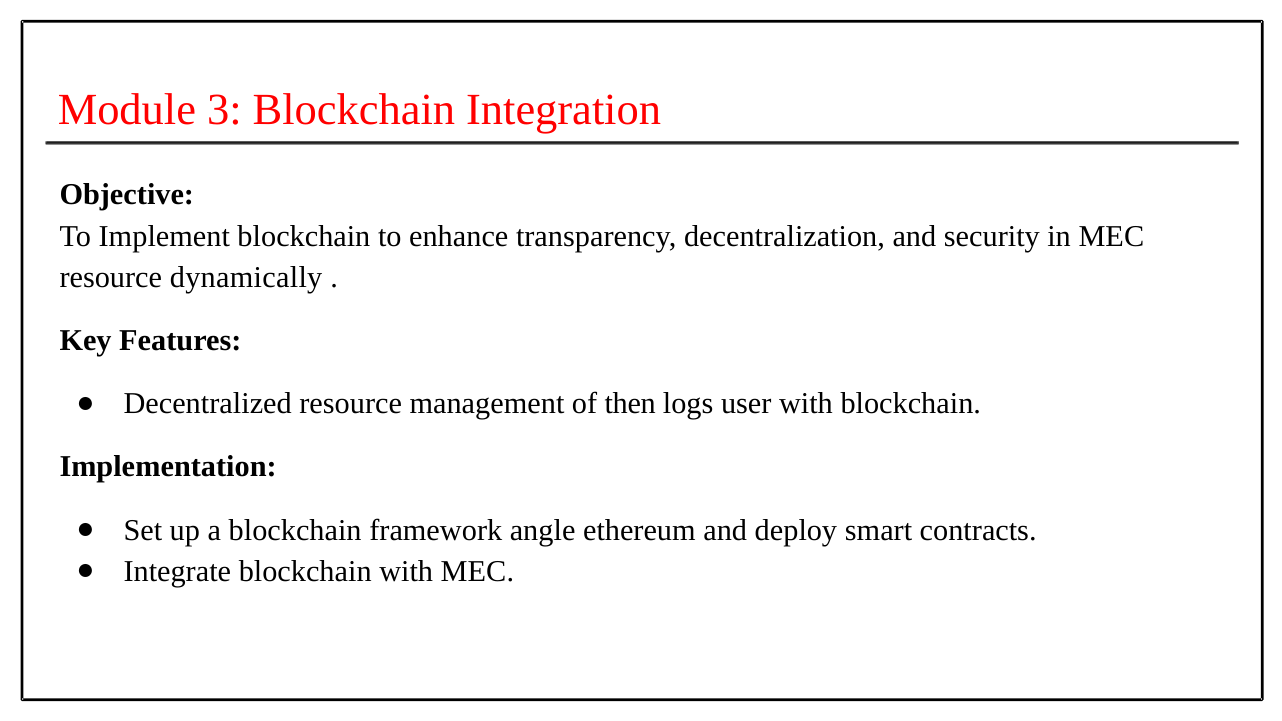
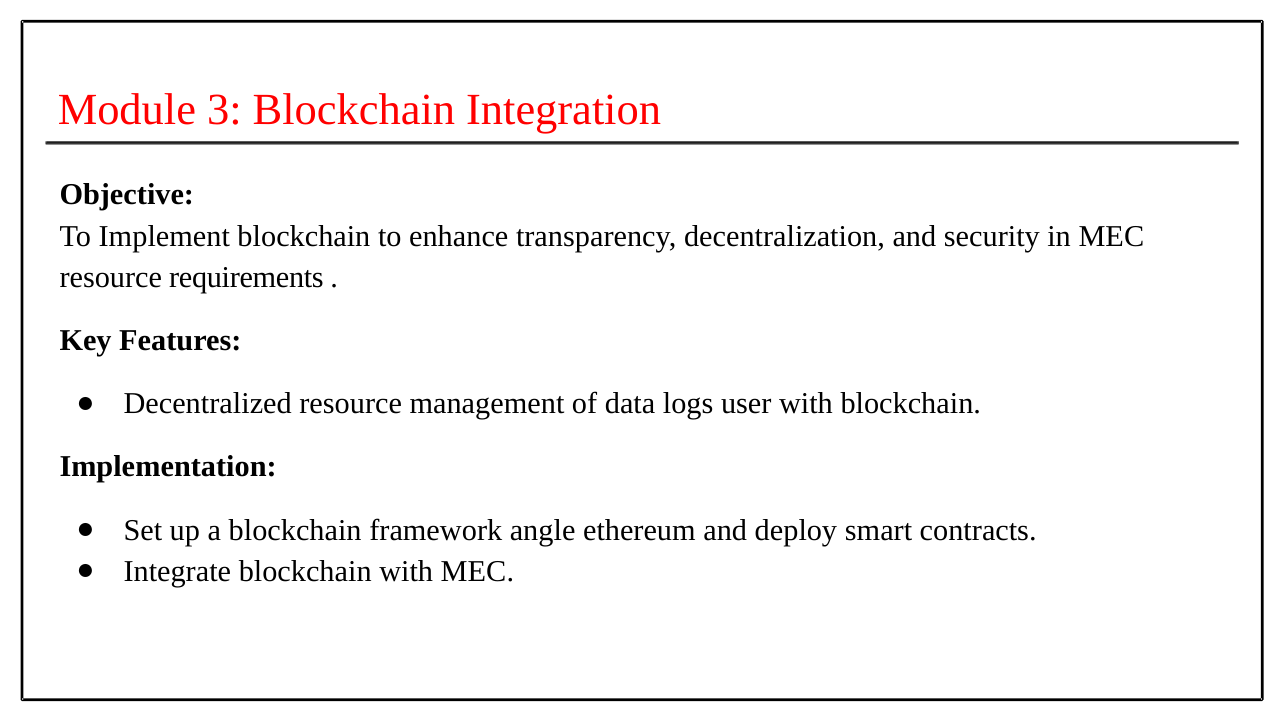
dynamically: dynamically -> requirements (246, 278)
then: then -> data (630, 404)
